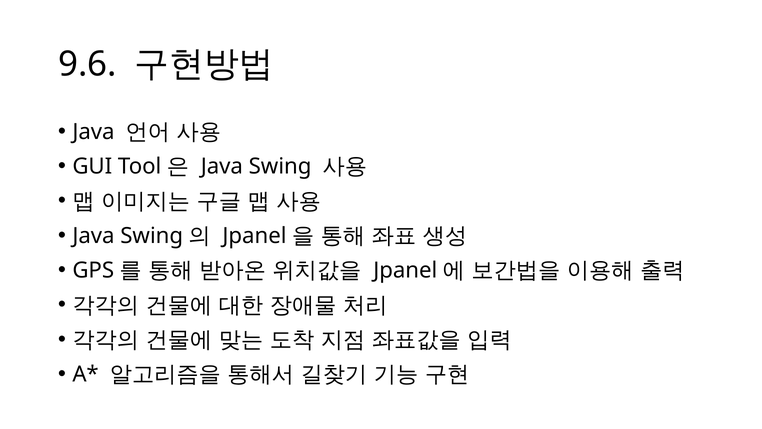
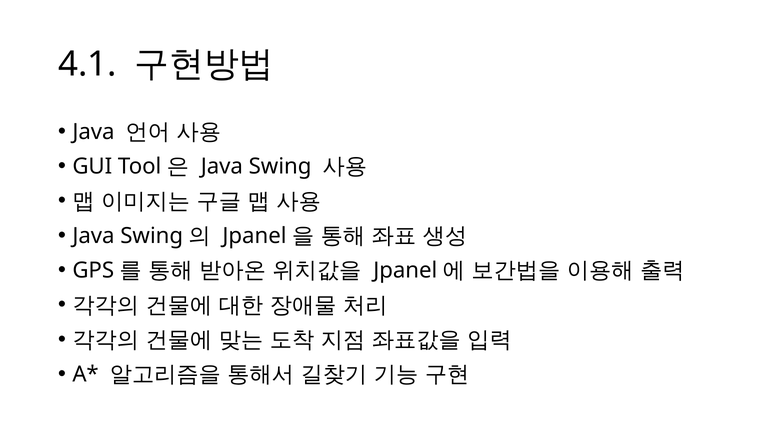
9.6: 9.6 -> 4.1 (87, 64)
